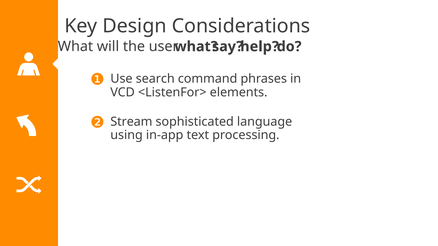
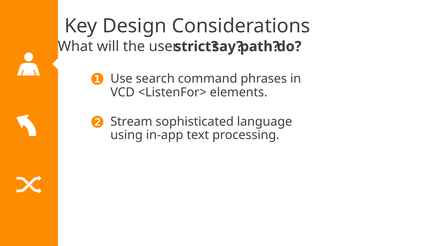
what: what -> strict (196, 47)
help: help -> path (260, 47)
